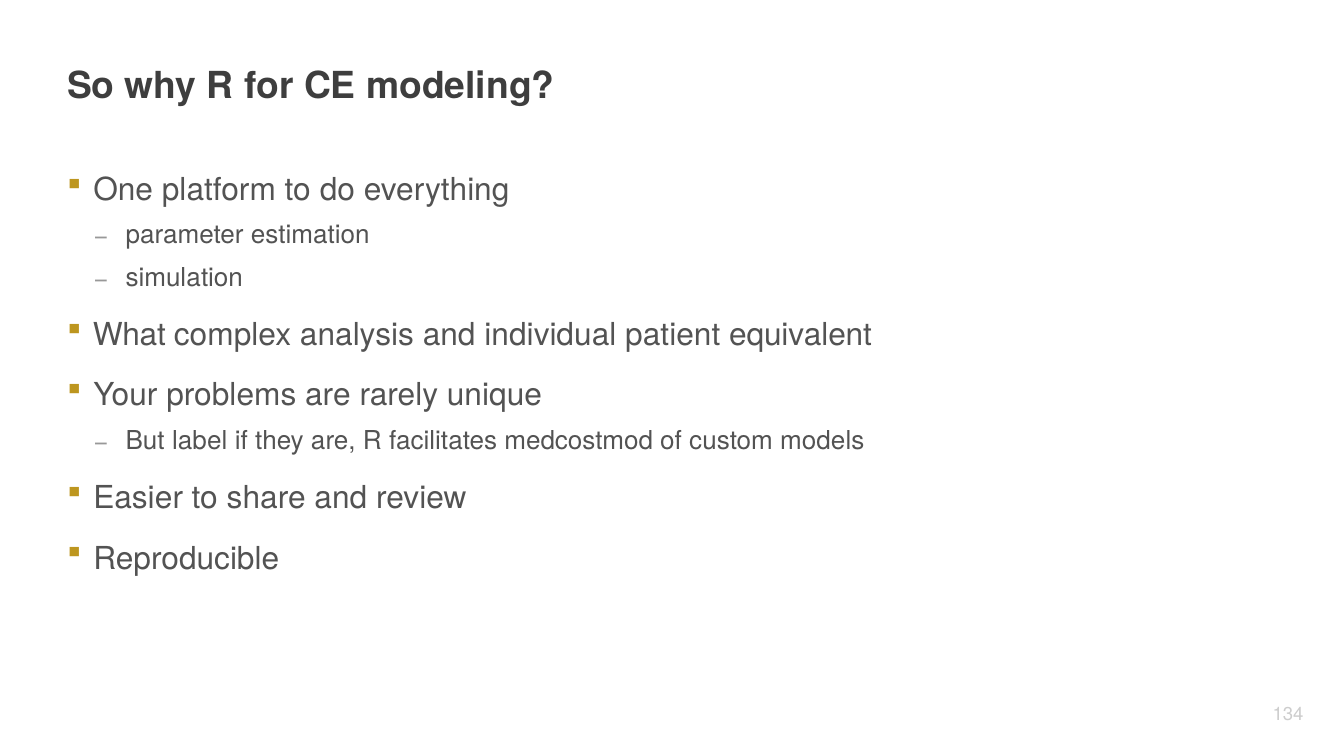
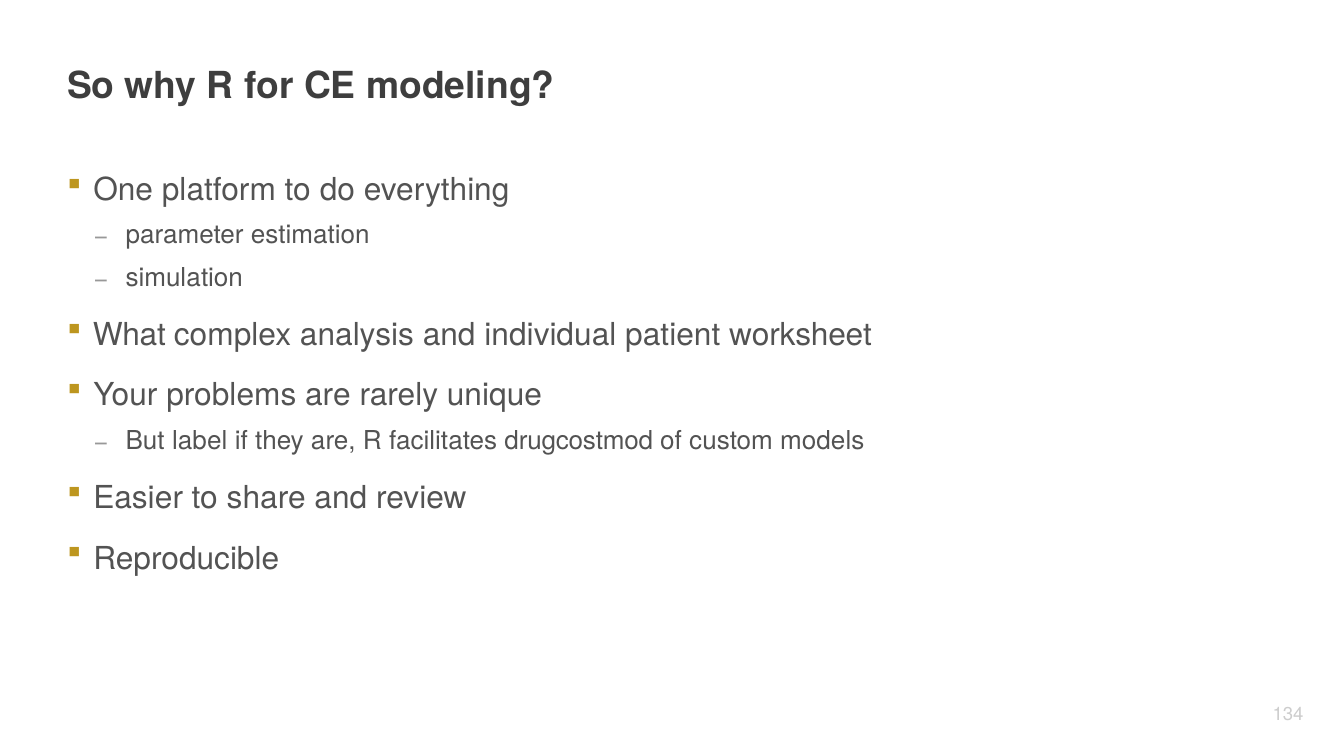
equivalent: equivalent -> worksheet (801, 335)
medcostmod: medcostmod -> drugcostmod (579, 441)
